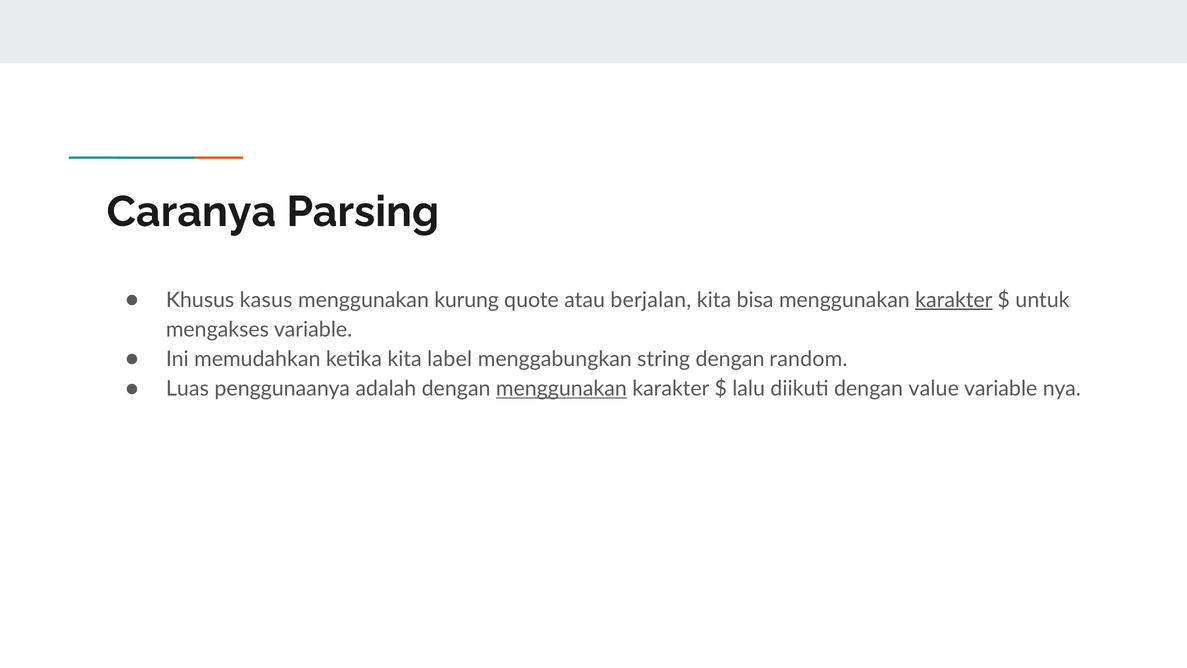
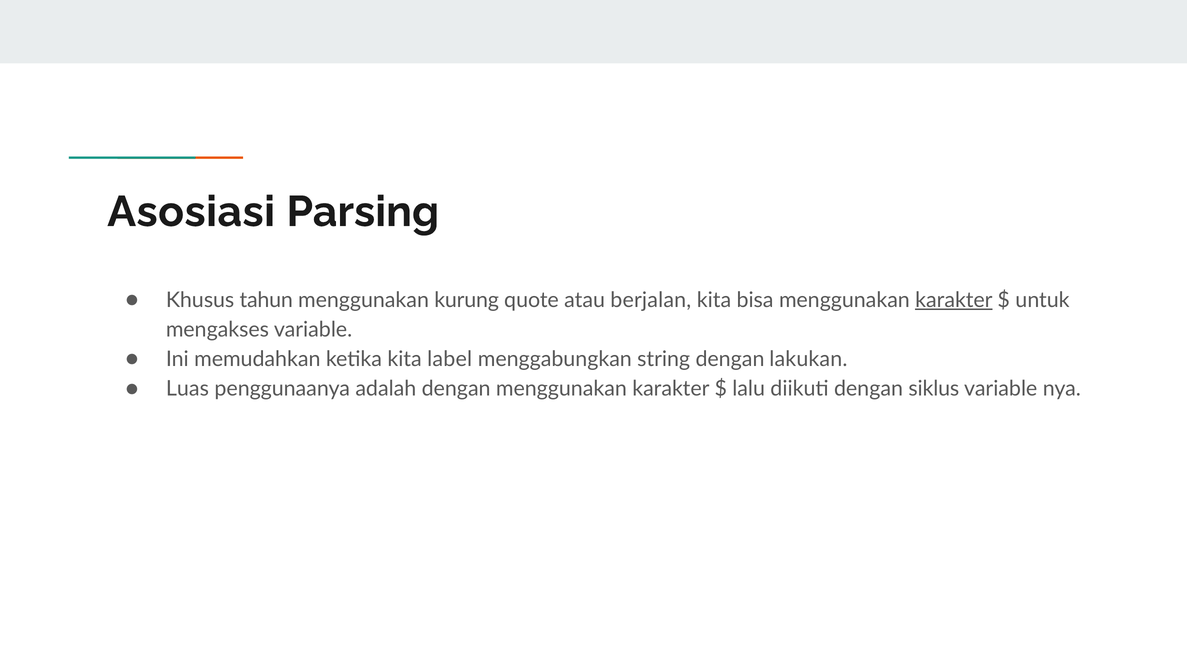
Caranya: Caranya -> Asosiasi (191, 212)
kasus: kasus -> tahun (266, 300)
random: random -> lakukan (808, 359)
menggunakan underline: present -> none (561, 389)
value: value -> siklus (934, 389)
